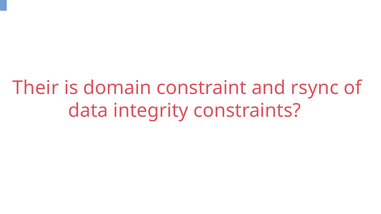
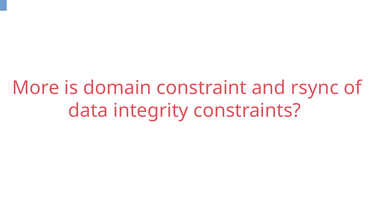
Their: Their -> More (36, 88)
